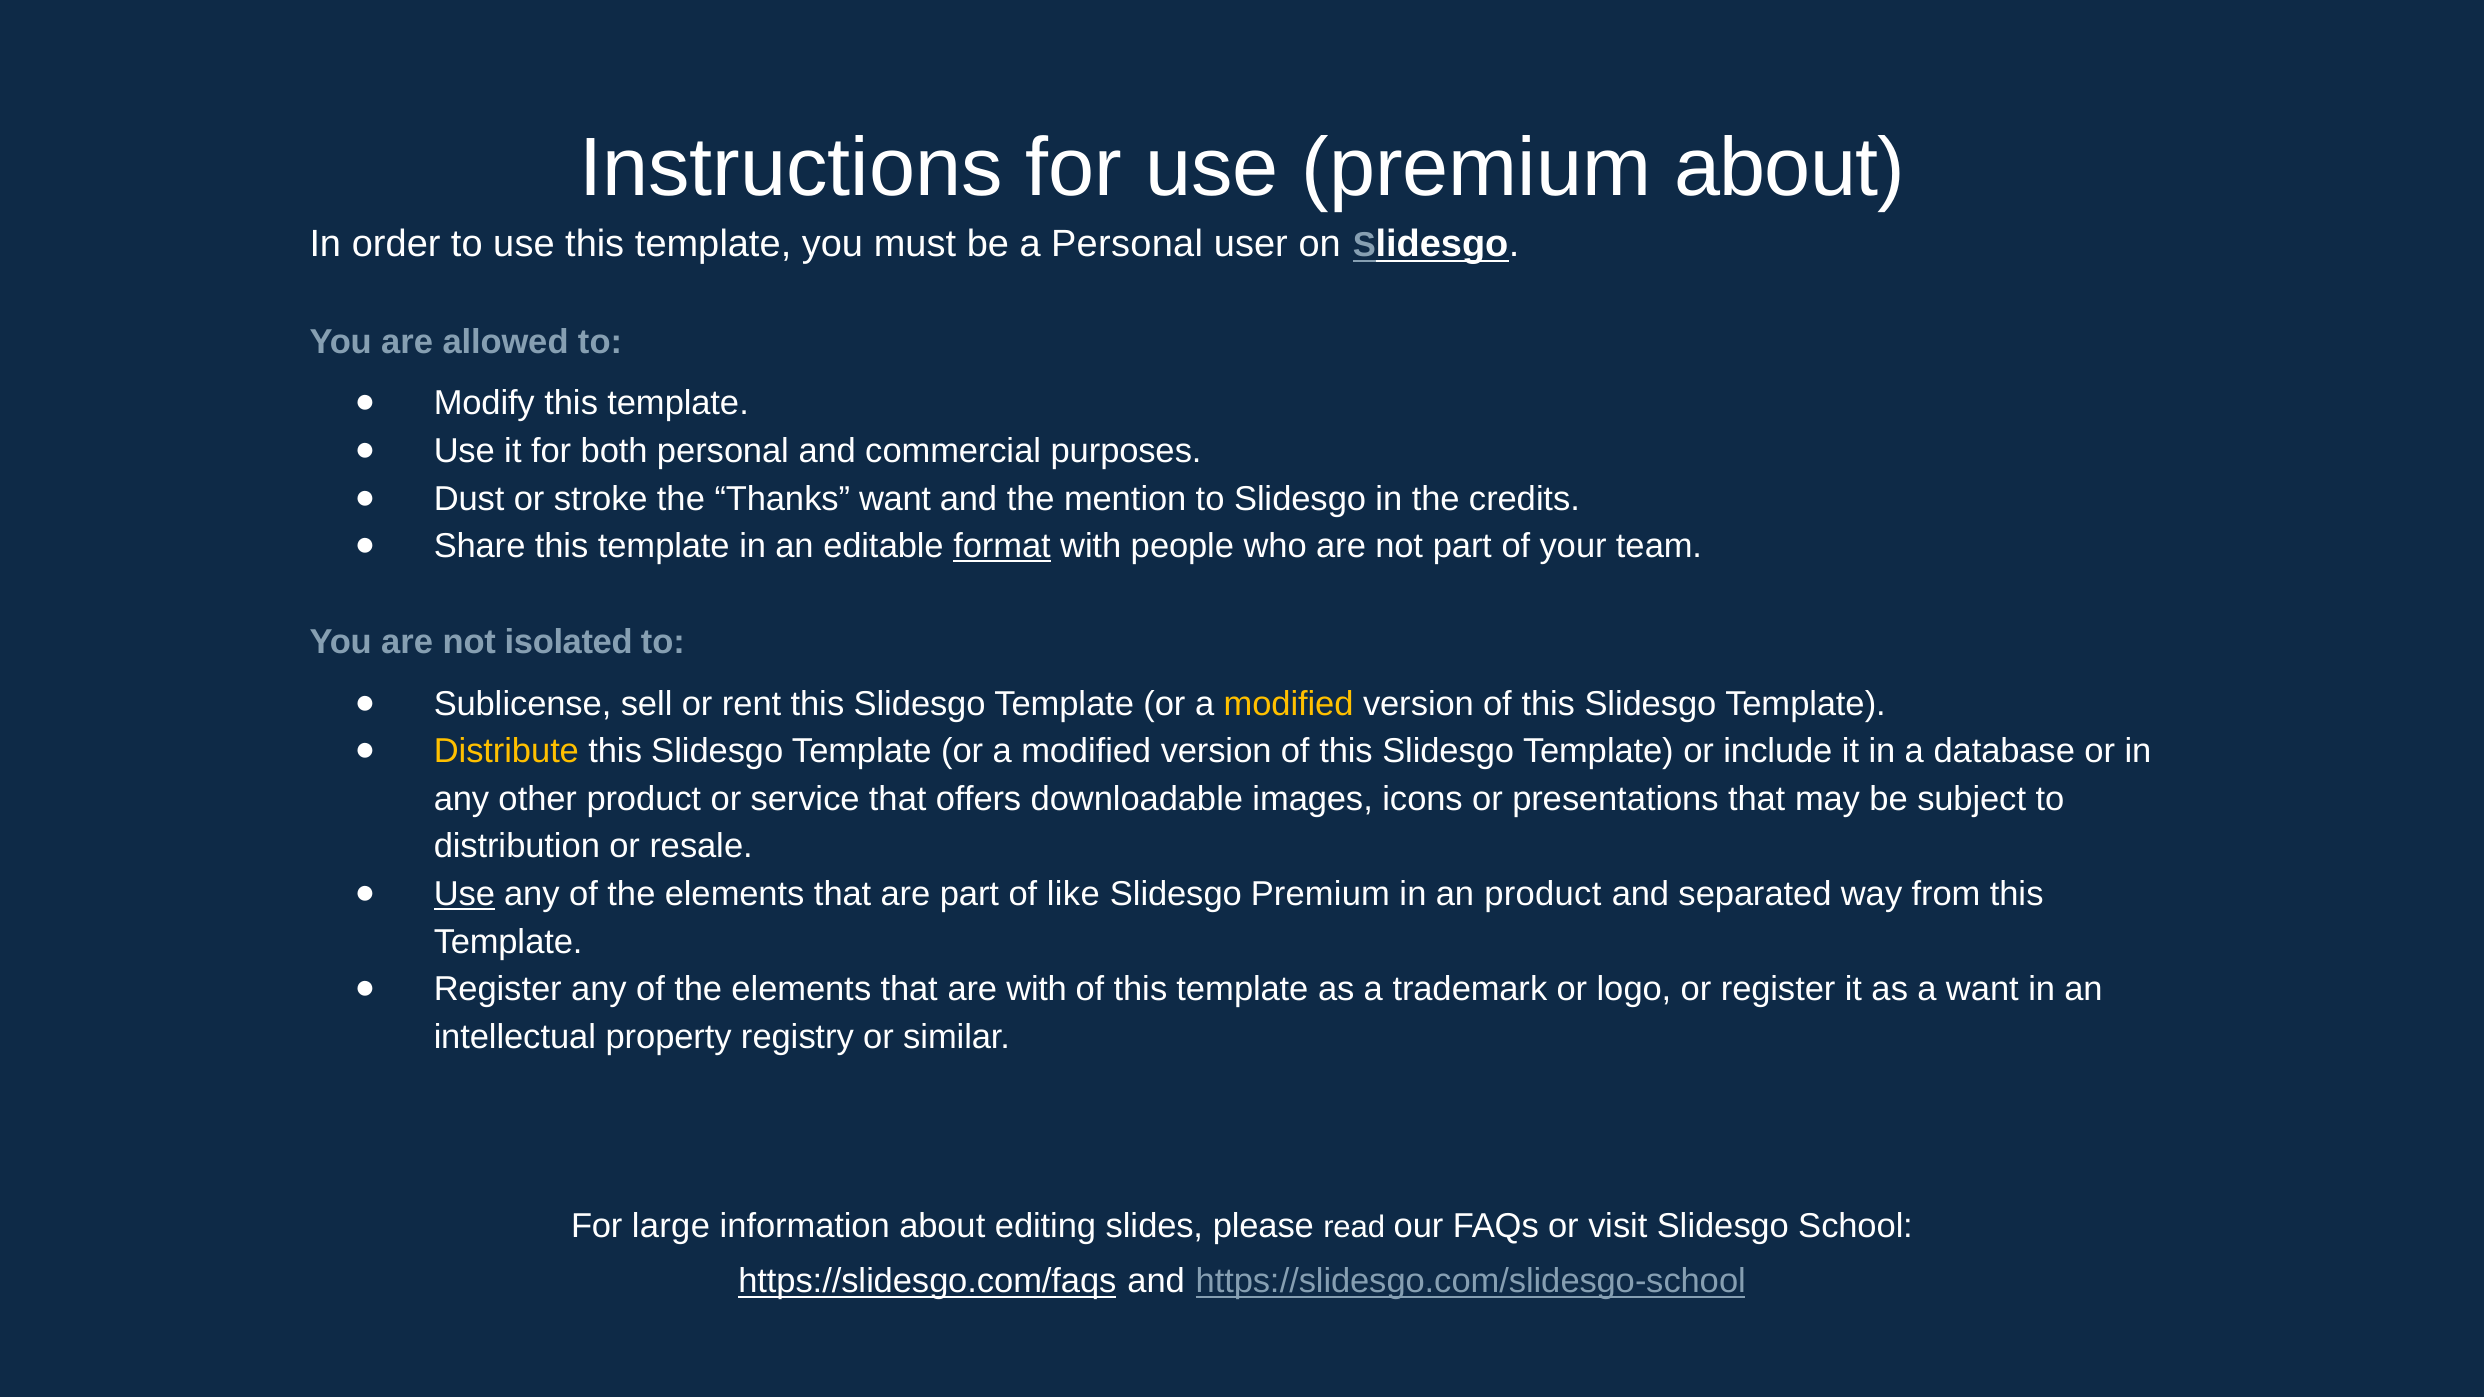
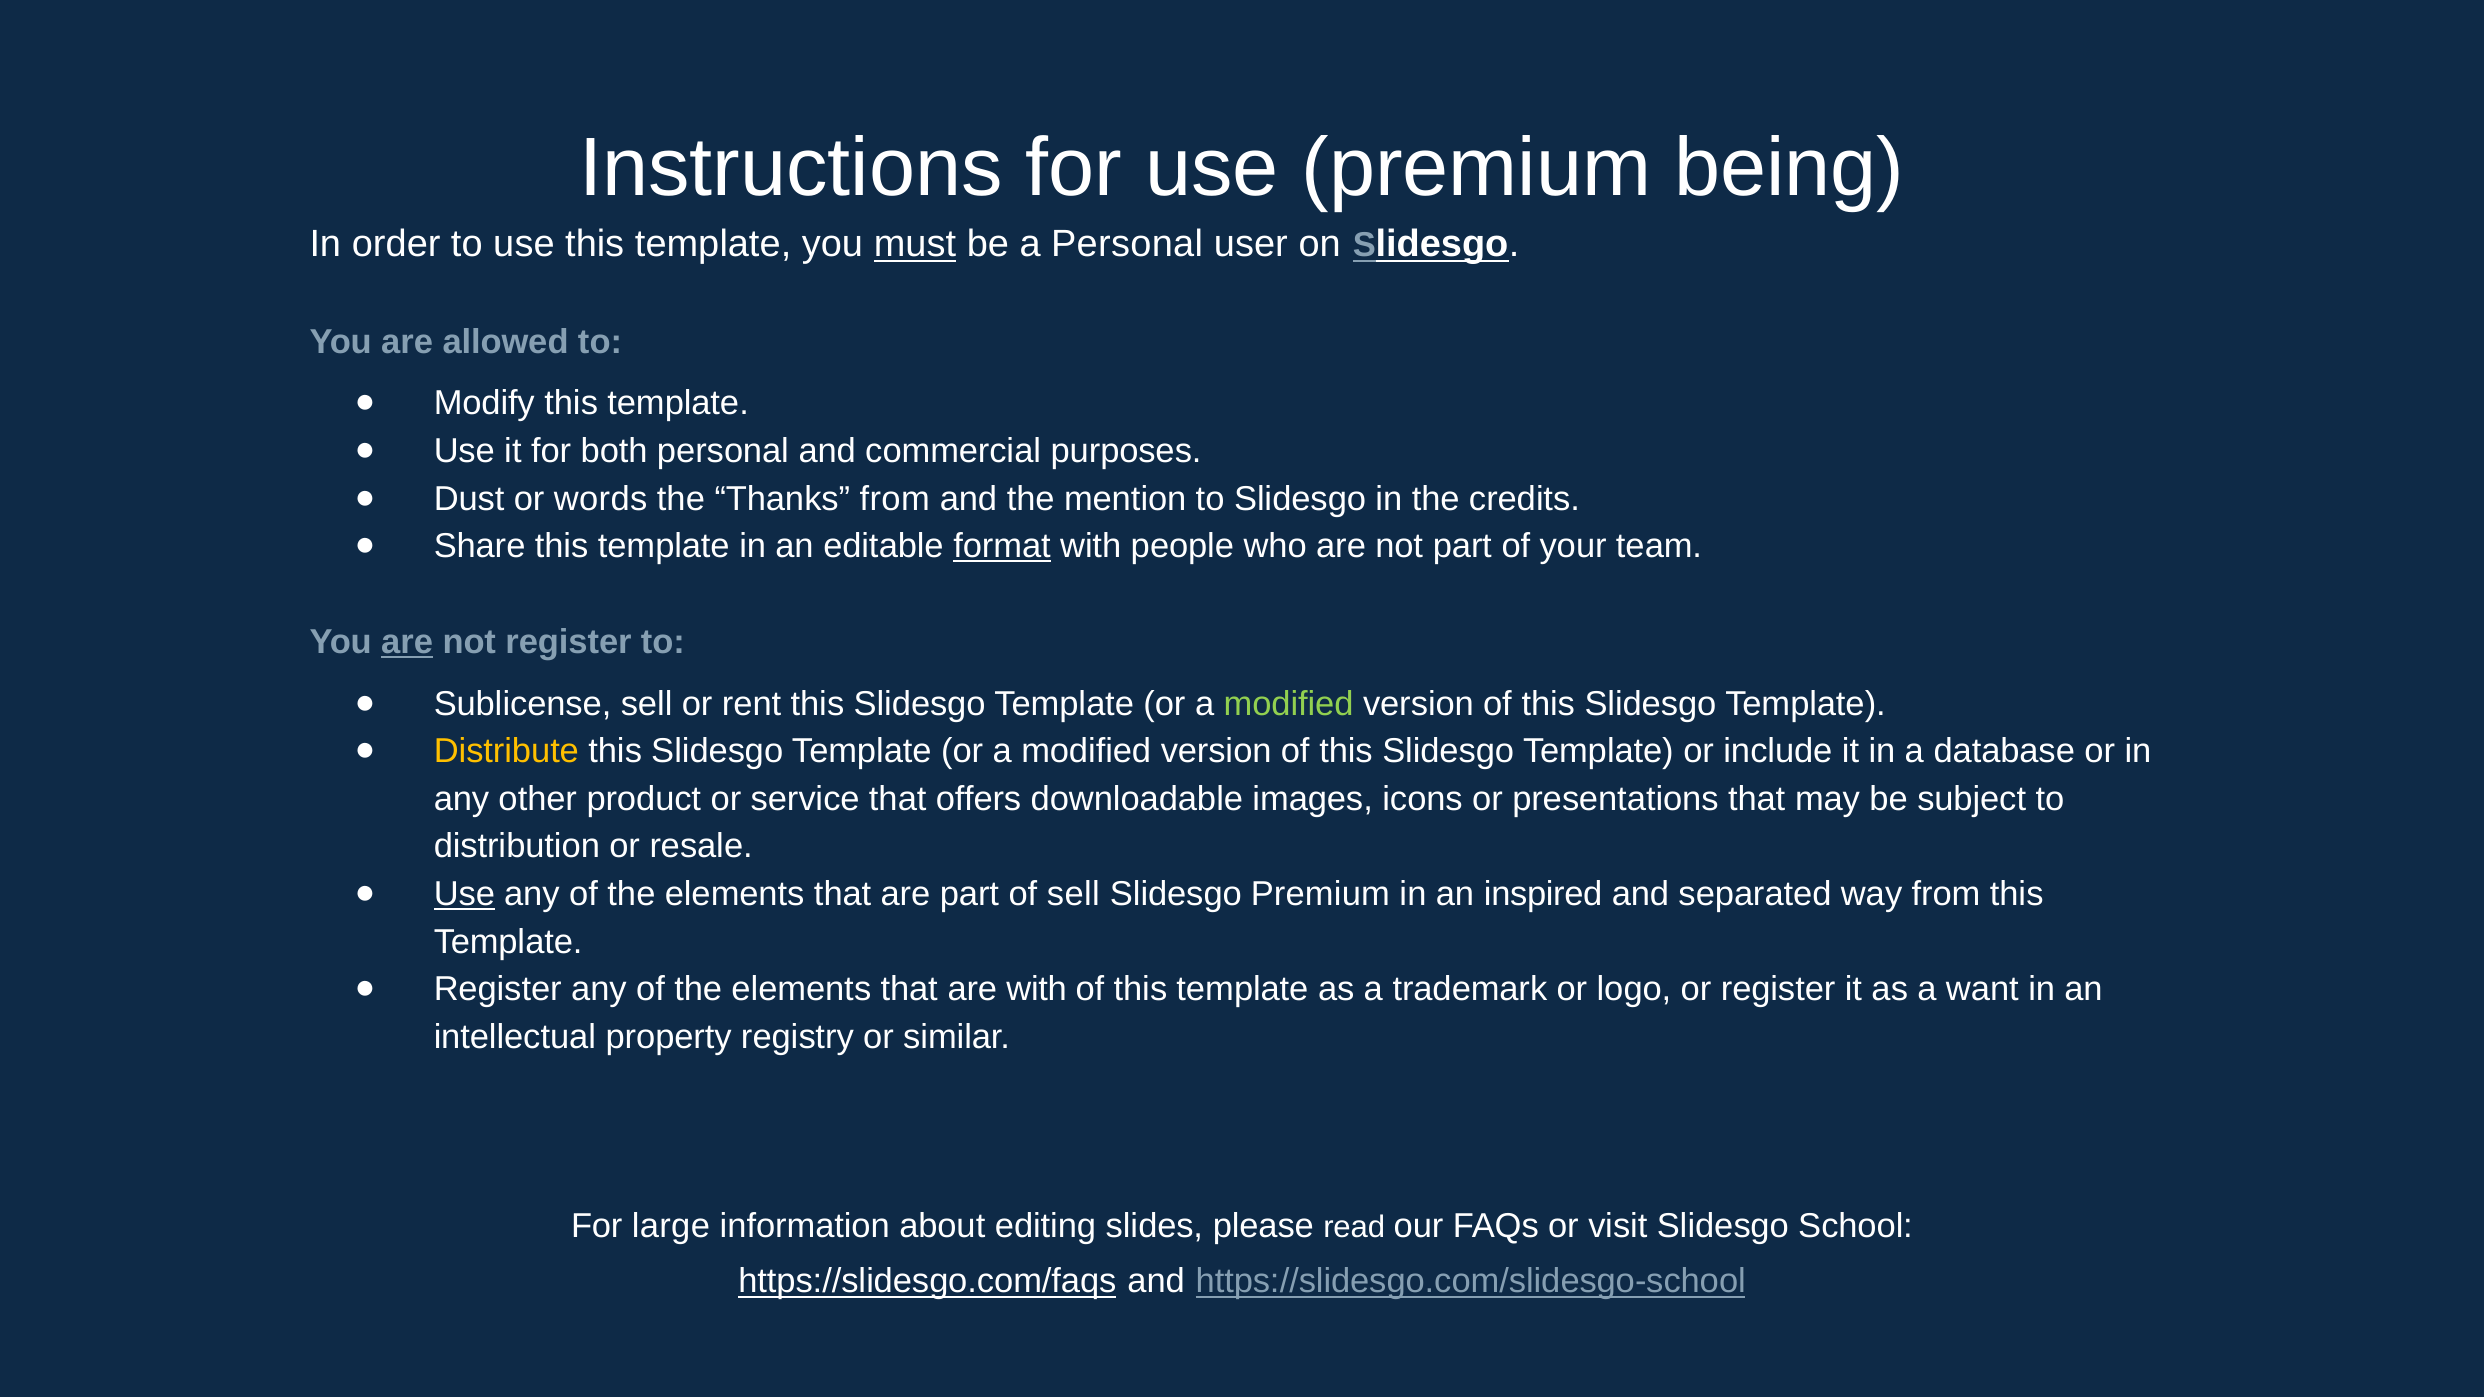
premium about: about -> being (1789, 168)
must underline: none -> present (915, 244)
stroke: stroke -> words (601, 499)
Thanks want: want -> from (895, 499)
are underline: none -> present (407, 642)
not isolated: isolated -> register (569, 642)
modified colour: yellow -> light green (1289, 704)
of like: like -> sell (1073, 894)
an product: product -> inspired (1543, 894)
